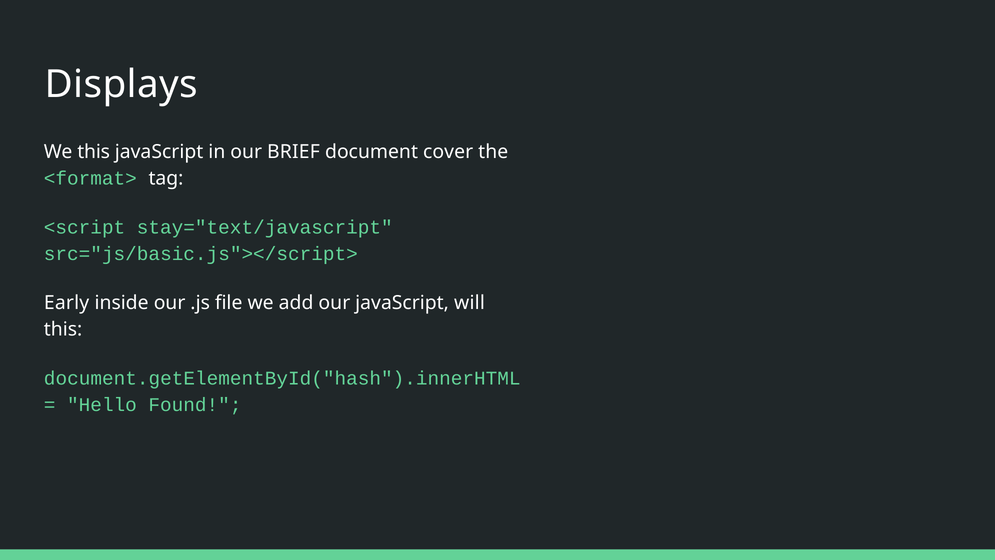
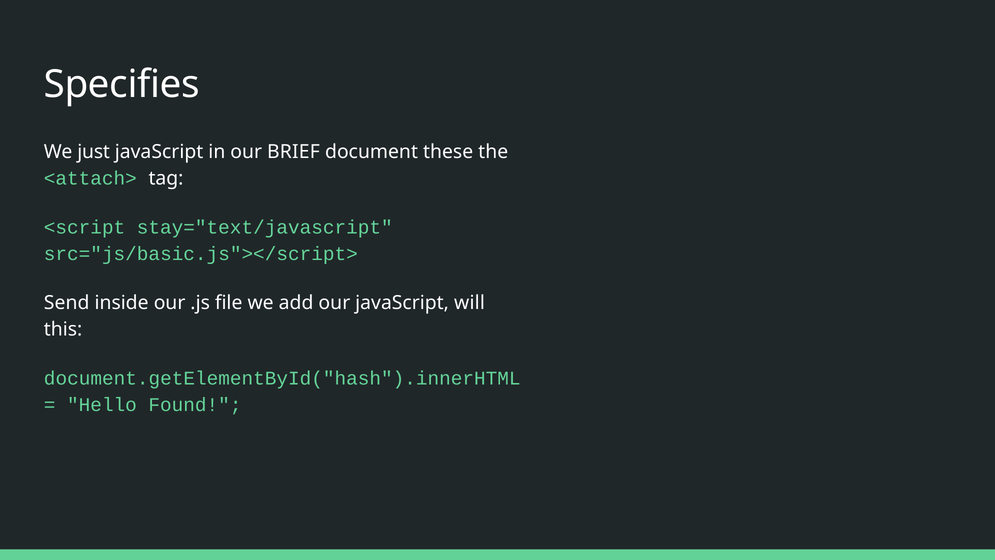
Displays: Displays -> Specifies (122, 84)
We this: this -> just (94, 152)
cover: cover -> these (448, 152)
<format>: <format> -> <attach> (90, 178)
Early: Early -> Send (67, 303)
